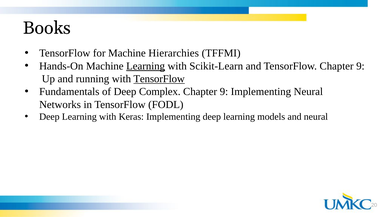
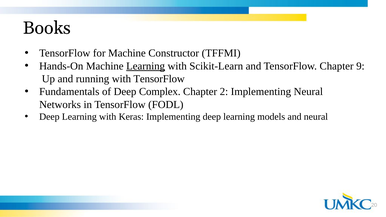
Hierarchies: Hierarchies -> Constructor (174, 53)
TensorFlow underline: present -> none (159, 79)
9: 9 -> 2 (224, 92)
